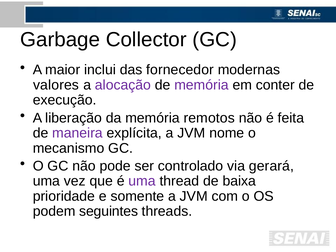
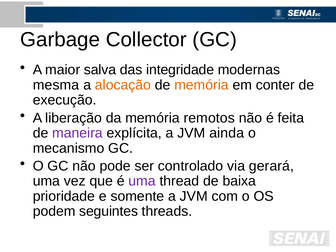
inclui: inclui -> salva (100, 70)
fornecedor: fornecedor -> integridade (180, 70)
valores: valores -> mesma (56, 85)
alocação colour: purple -> orange (123, 85)
memória colour: purple -> orange (202, 85)
nome: nome -> ainda (227, 133)
